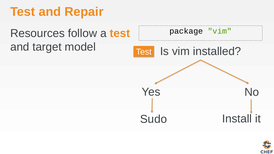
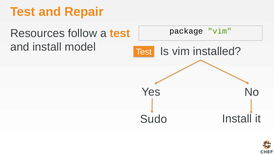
and target: target -> install (47, 47)
